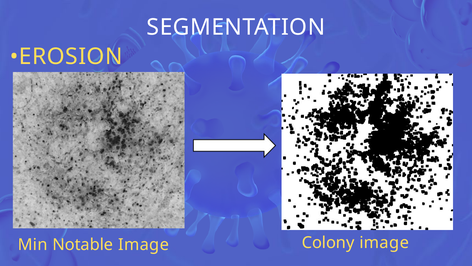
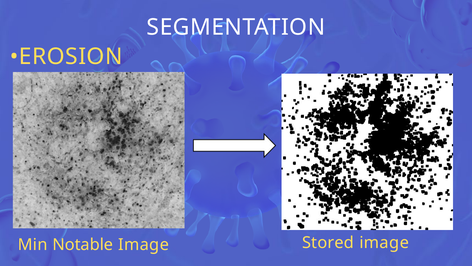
Colony: Colony -> Stored (328, 242)
